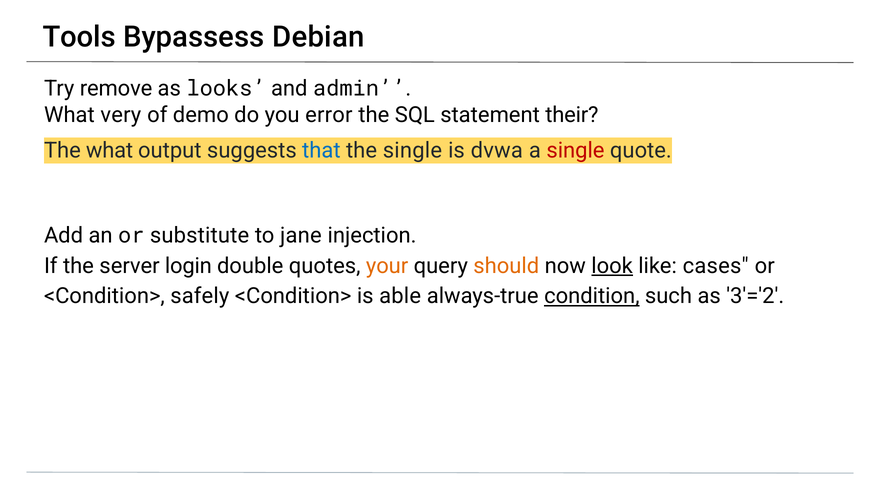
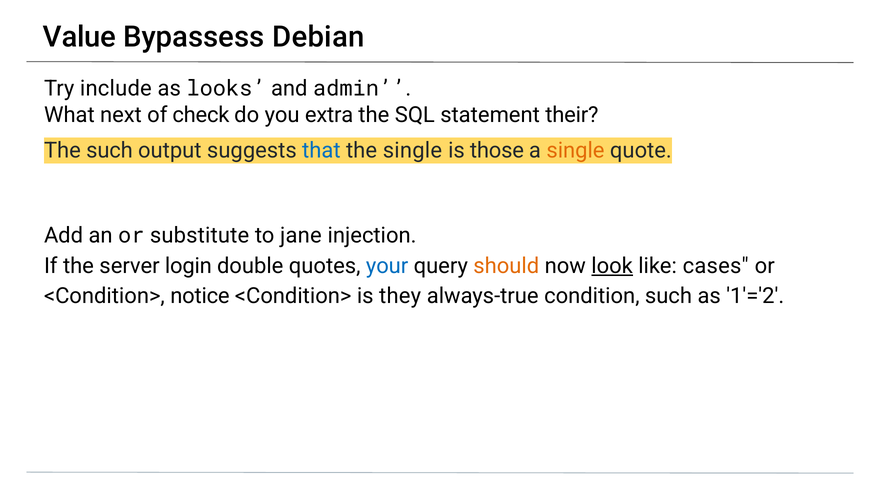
Tools: Tools -> Value (79, 37)
remove: remove -> include (116, 89)
very: very -> next (121, 115)
demo: demo -> check (201, 115)
error: error -> extra (329, 115)
The what: what -> such (110, 151)
dvwa: dvwa -> those (497, 151)
single colour: red -> orange (575, 151)
your colour: orange -> blue (387, 266)
safely: safely -> notice (200, 296)
able: able -> they (400, 296)
condition underline: present -> none (592, 296)
3'='2: 3'='2 -> 1'='2 (755, 296)
